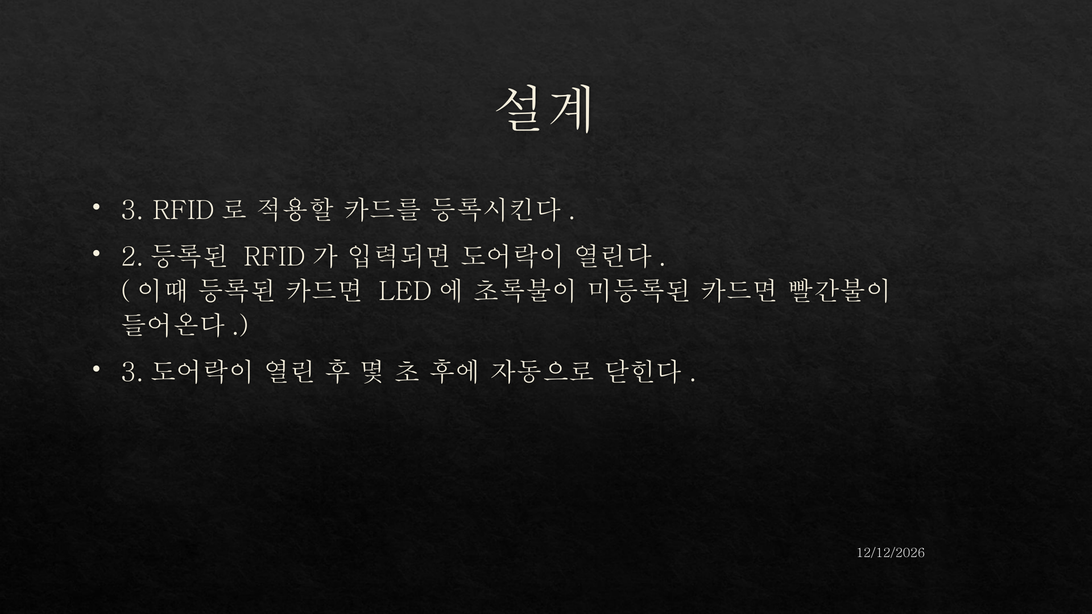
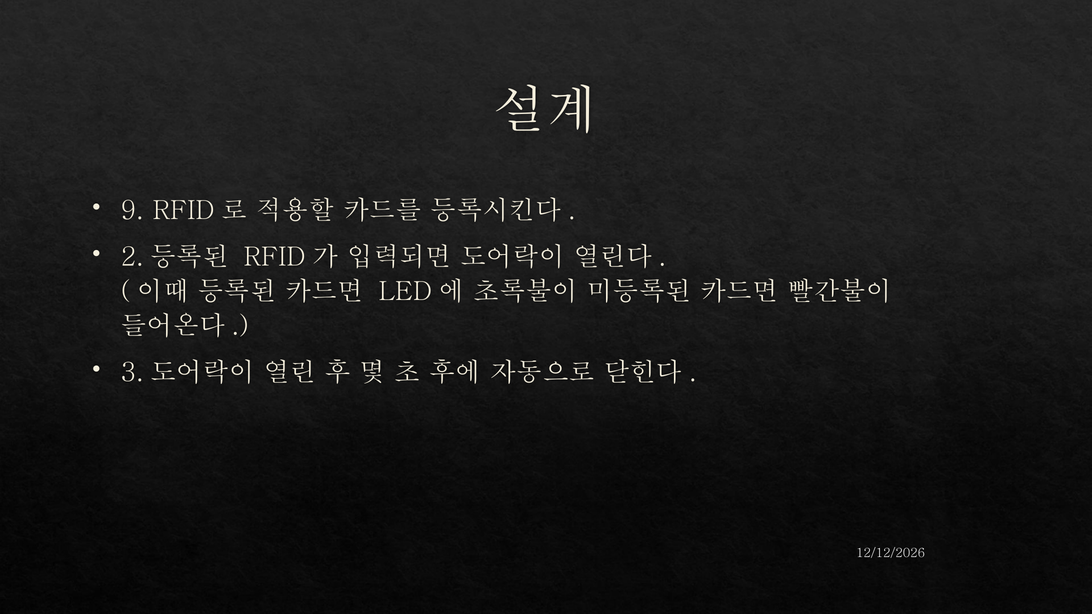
3: 3 -> 9 (132, 211)
